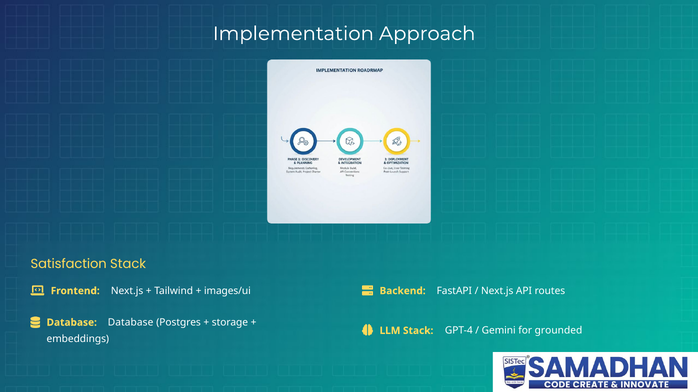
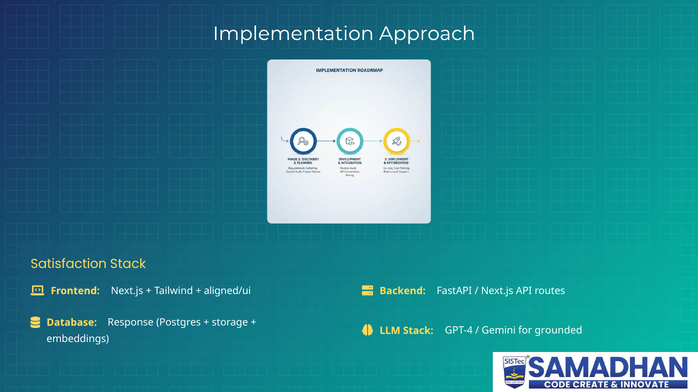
images/ui: images/ui -> aligned/ui (227, 291)
Database Database: Database -> Response (131, 323)
